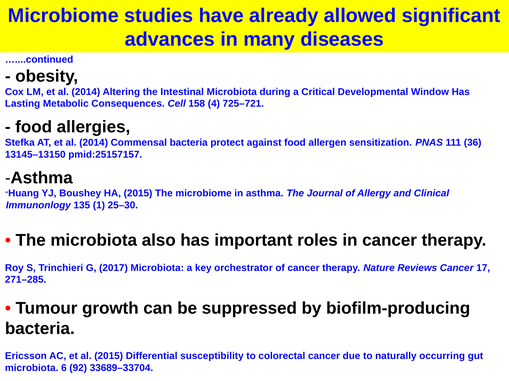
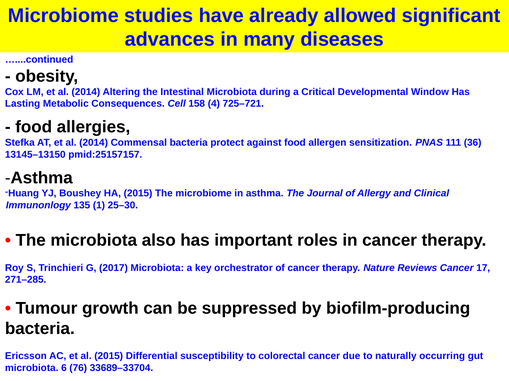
92: 92 -> 76 (78, 368)
